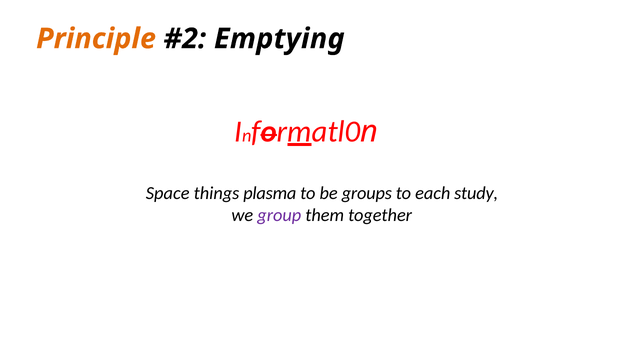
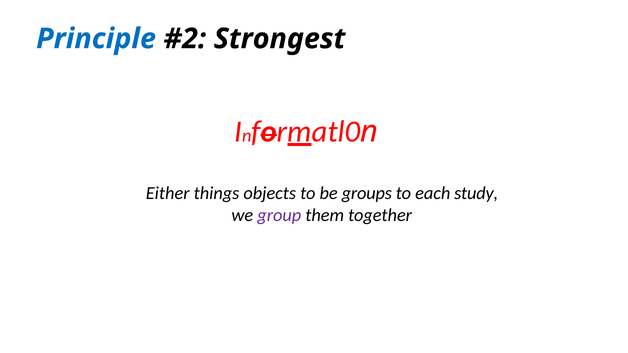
Principle colour: orange -> blue (96, 39)
Emptying: Emptying -> Strongest (280, 39)
Space: Space -> Either (168, 193)
plasma: plasma -> objects (270, 193)
